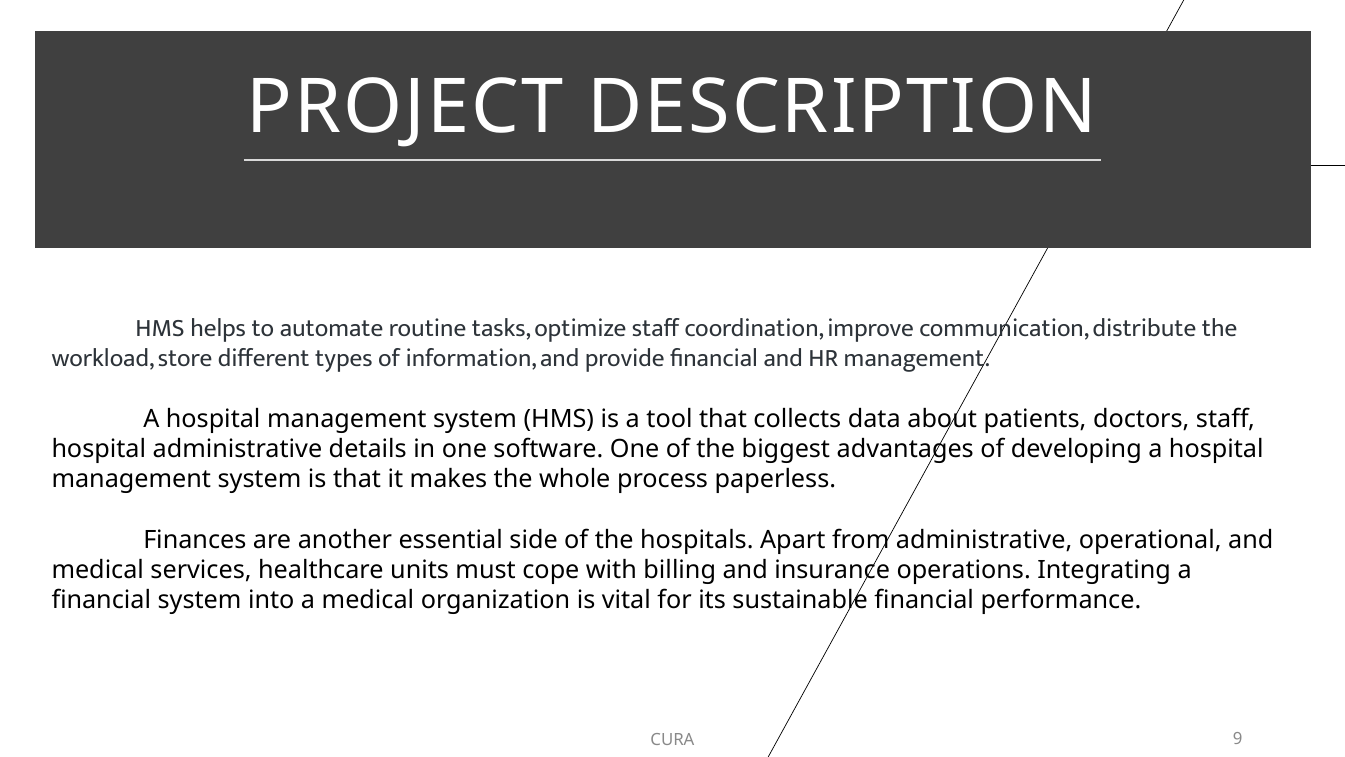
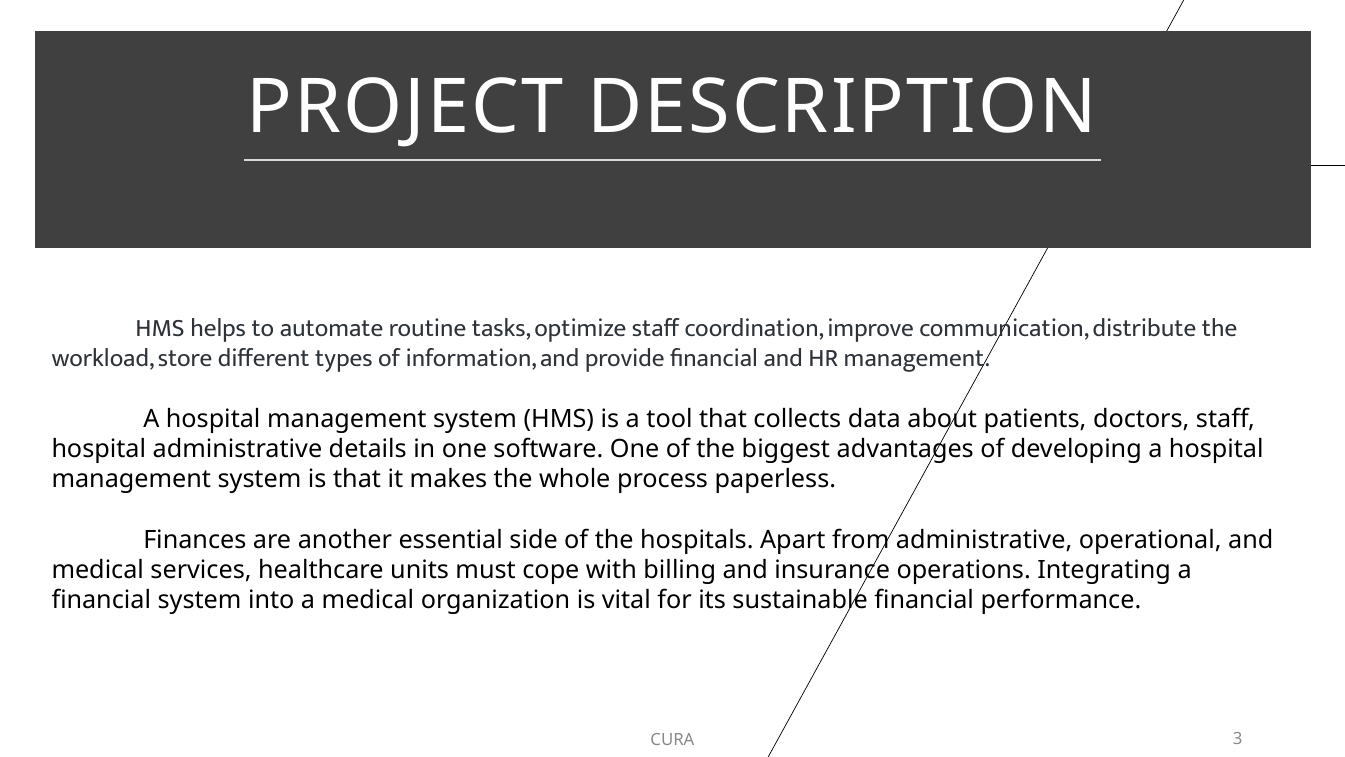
9: 9 -> 3 (1238, 739)
